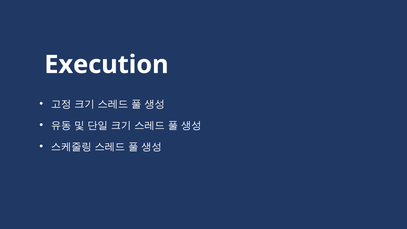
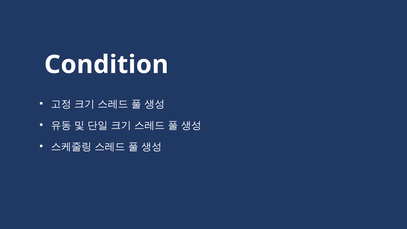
Execution: Execution -> Condition (106, 65)
